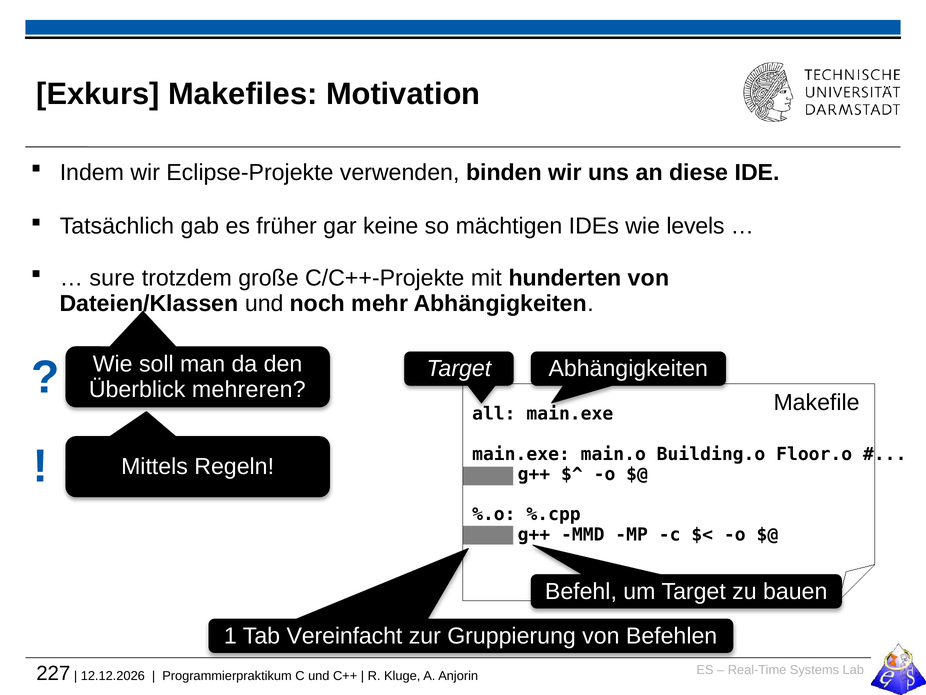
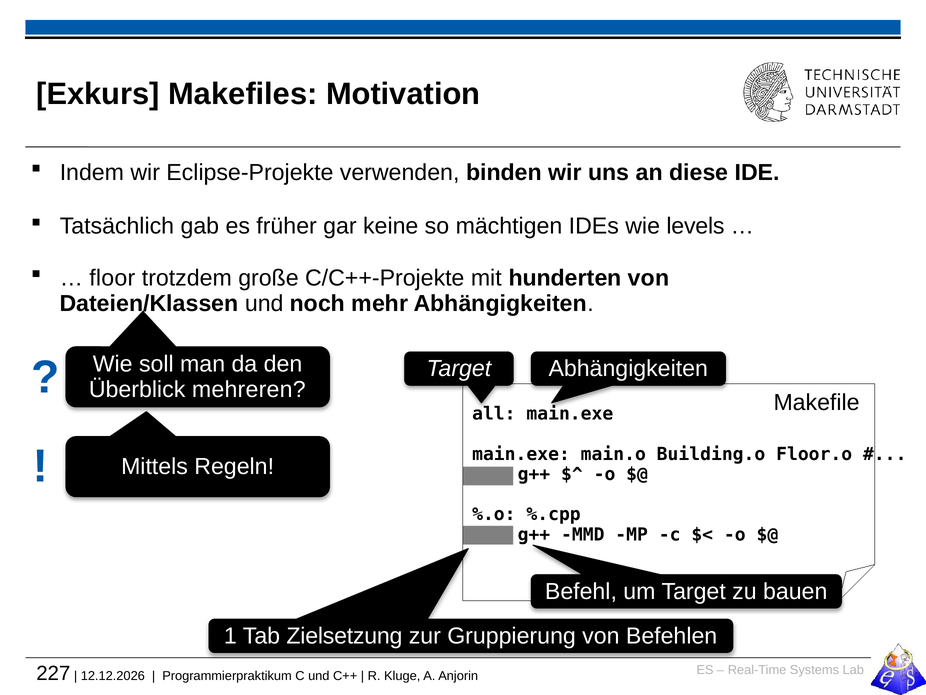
sure: sure -> floor (112, 278)
Vereinfacht: Vereinfacht -> Zielsetzung (344, 635)
